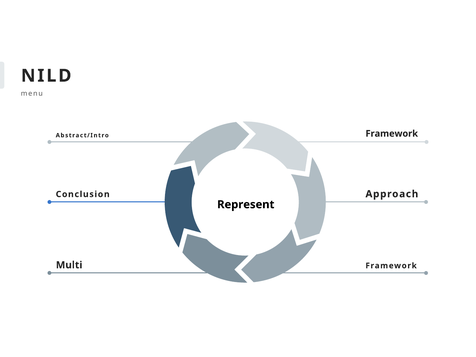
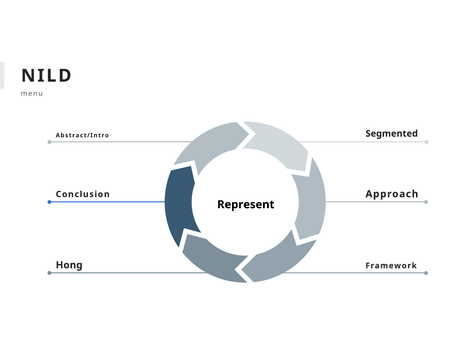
Framework: Framework -> Segmented (392, 134)
Multi: Multi -> Hong (69, 265)
